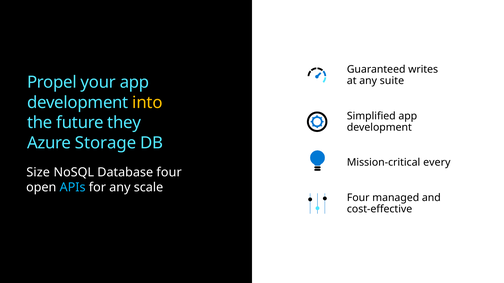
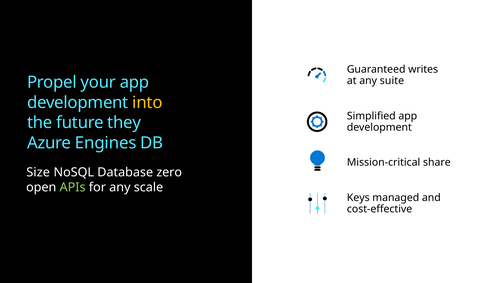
Storage: Storage -> Engines (106, 143)
every: every -> share (437, 163)
Database four: four -> zero (169, 173)
APIs colour: light blue -> light green (73, 188)
Four: Four -> Keys (358, 198)
